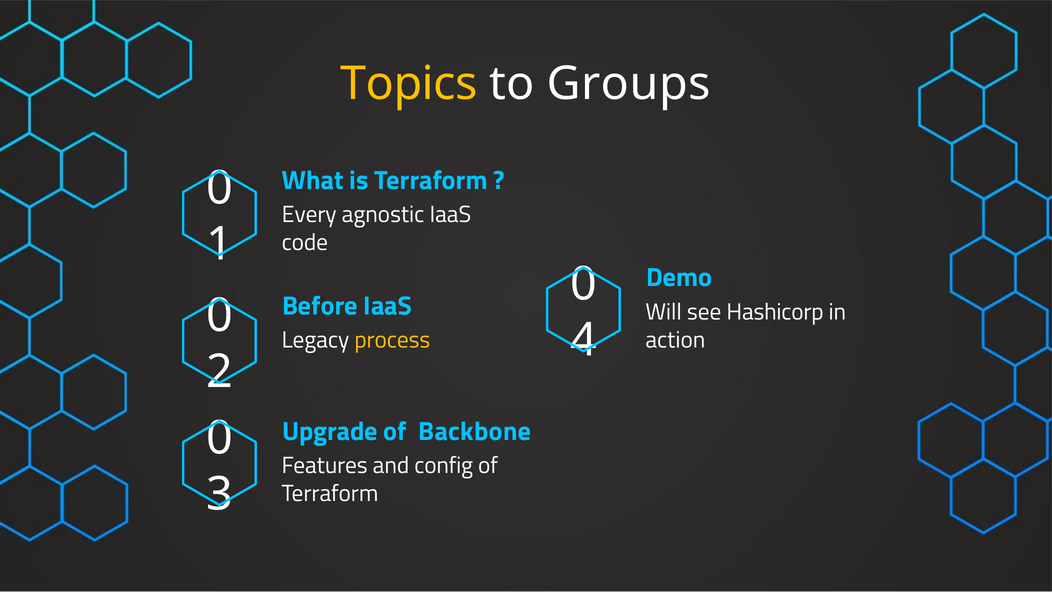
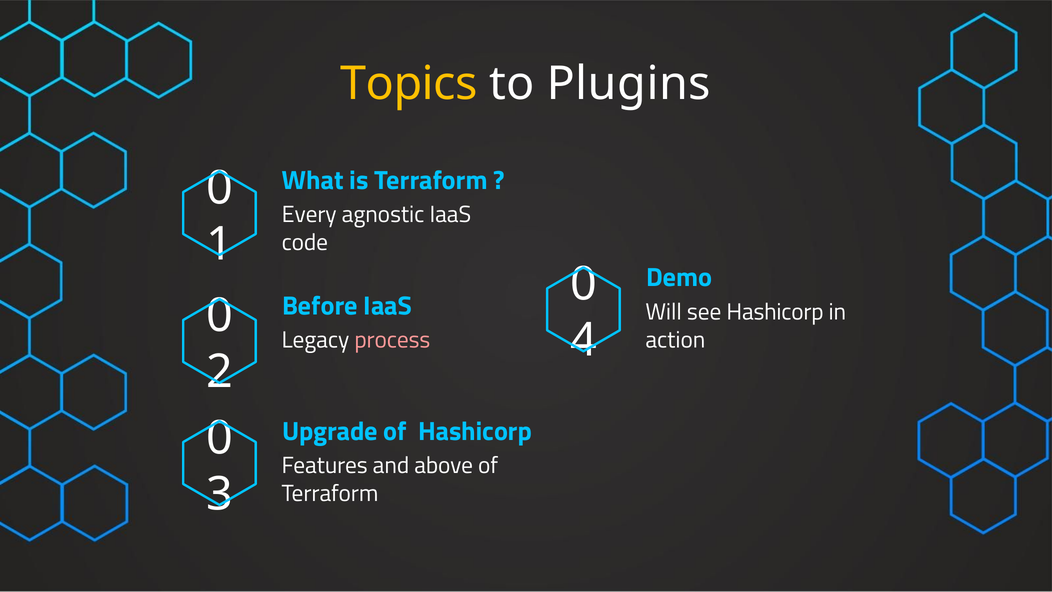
Groups: Groups -> Plugins (629, 84)
process colour: yellow -> pink (392, 340)
of Backbone: Backbone -> Hashicorp (475, 431)
config: config -> above (444, 465)
